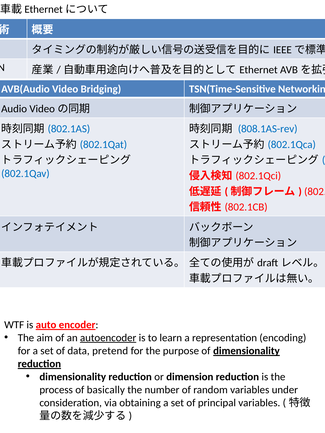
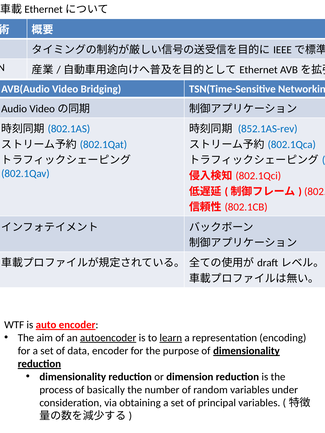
808.1AS-rev: 808.1AS-rev -> 852.1AS-rev (268, 129)
learn underline: none -> present (171, 338)
data pretend: pretend -> encoder (110, 351)
